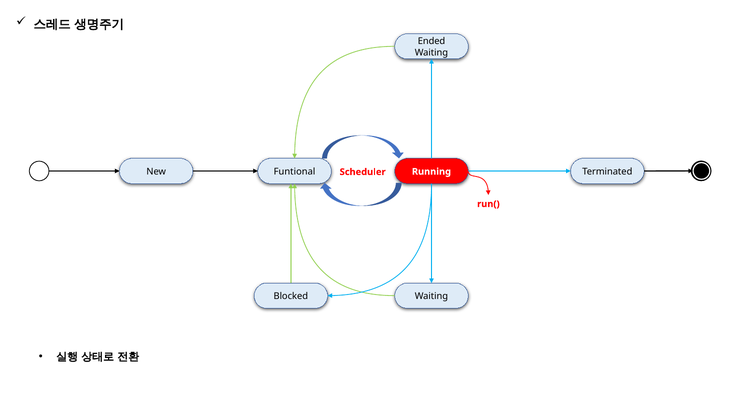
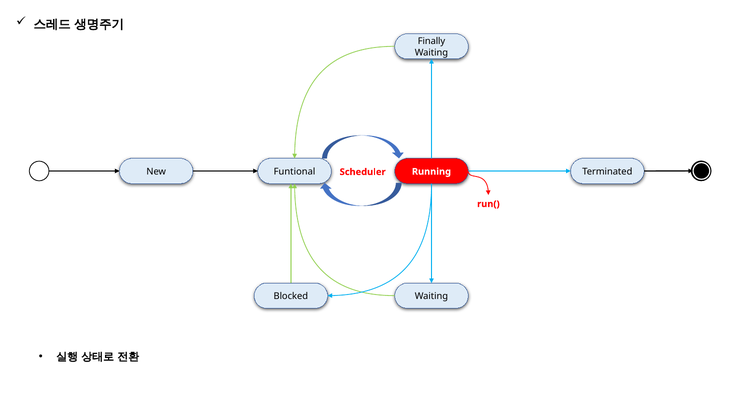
Ended: Ended -> Finally (432, 41)
